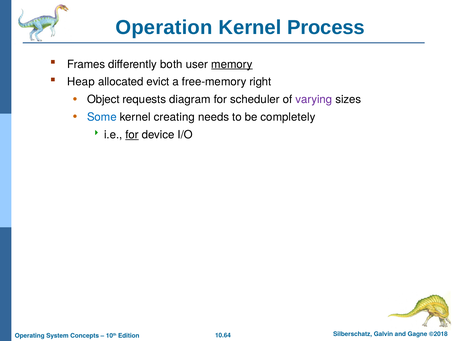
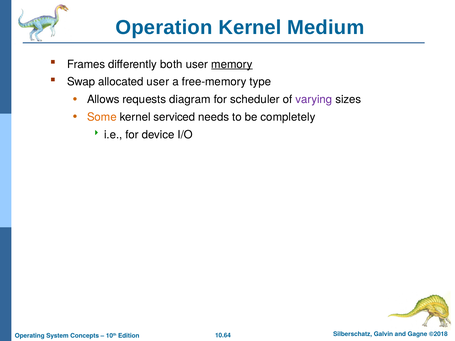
Process: Process -> Medium (326, 28)
Heap: Heap -> Swap (81, 82)
allocated evict: evict -> user (158, 82)
right: right -> type (260, 82)
Object: Object -> Allows (103, 100)
Some colour: blue -> orange (102, 117)
creating: creating -> serviced (174, 117)
for underline: present -> none (132, 135)
